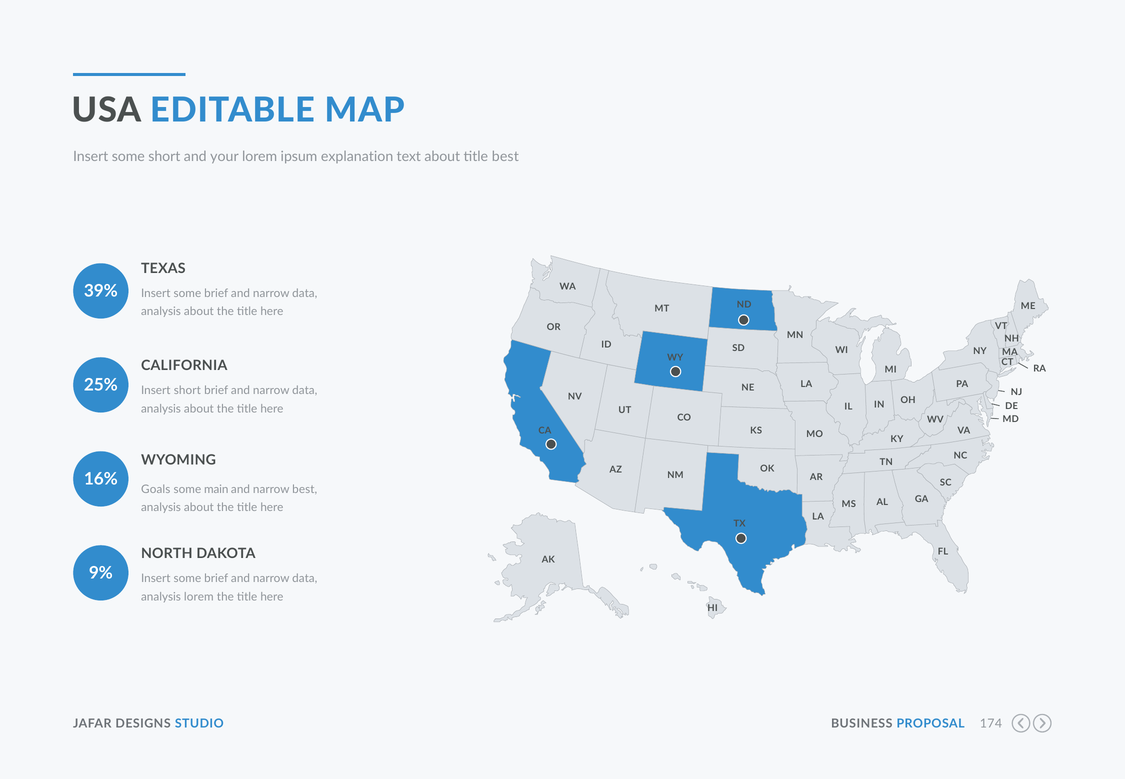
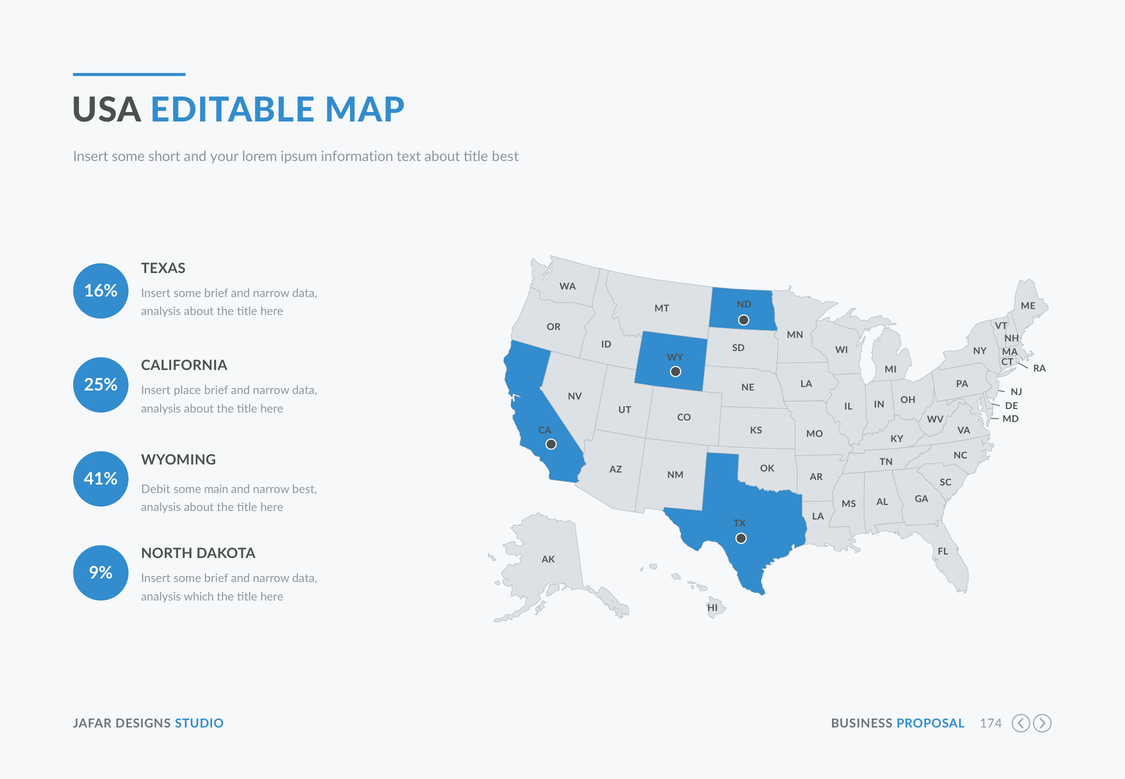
explanation: explanation -> information (357, 156)
39%: 39% -> 16% (101, 291)
Insert short: short -> place (187, 390)
16%: 16% -> 41% (101, 479)
Goals: Goals -> Debit (156, 489)
analysis lorem: lorem -> which (199, 597)
